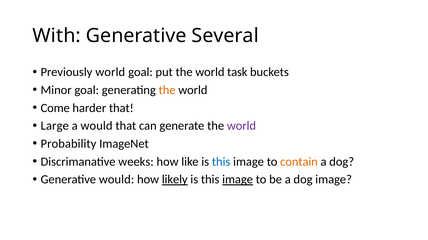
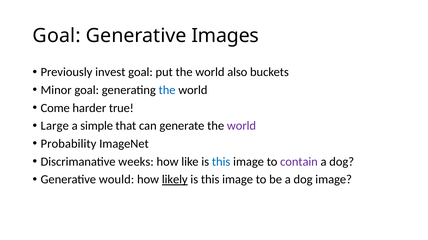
With: With -> Goal (57, 36)
Several: Several -> Images (225, 36)
Previously world: world -> invest (110, 72)
task: task -> also (237, 72)
the colour: orange -> blue (167, 90)
harder that: that -> true (121, 108)
a would: would -> simple (97, 126)
contain colour: orange -> purple (299, 162)
image underline: present -> none (238, 180)
